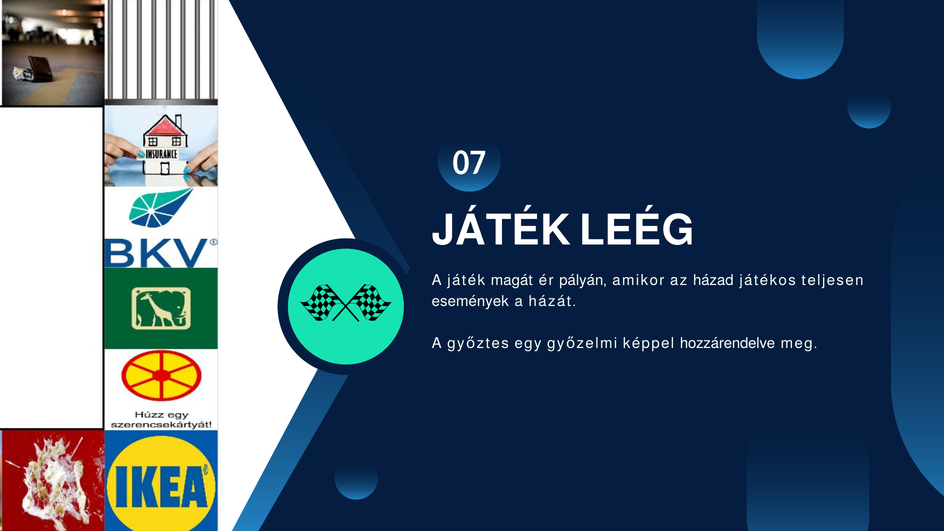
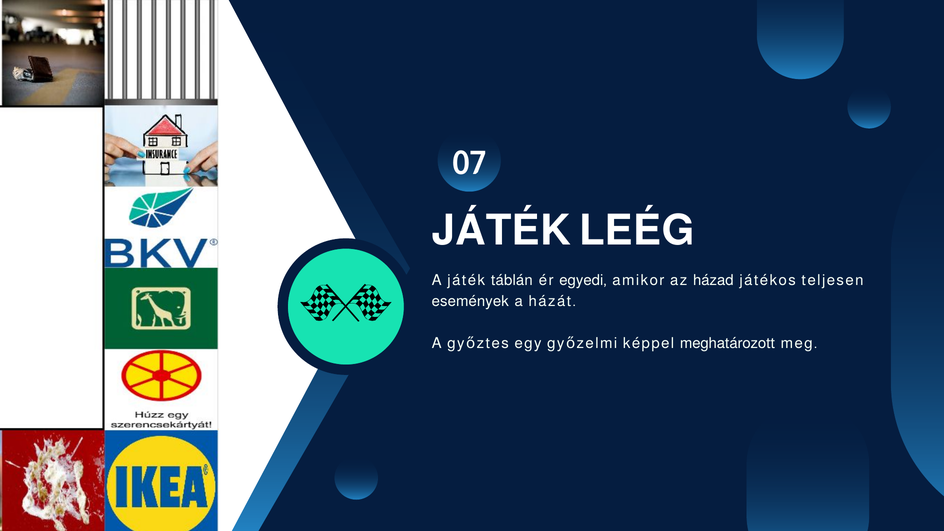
magát: magát -> táblán (512, 280)
pályán: pályán -> egyedi (583, 280)
hozzárendelve: hozzárendelve -> meghatározott (727, 343)
